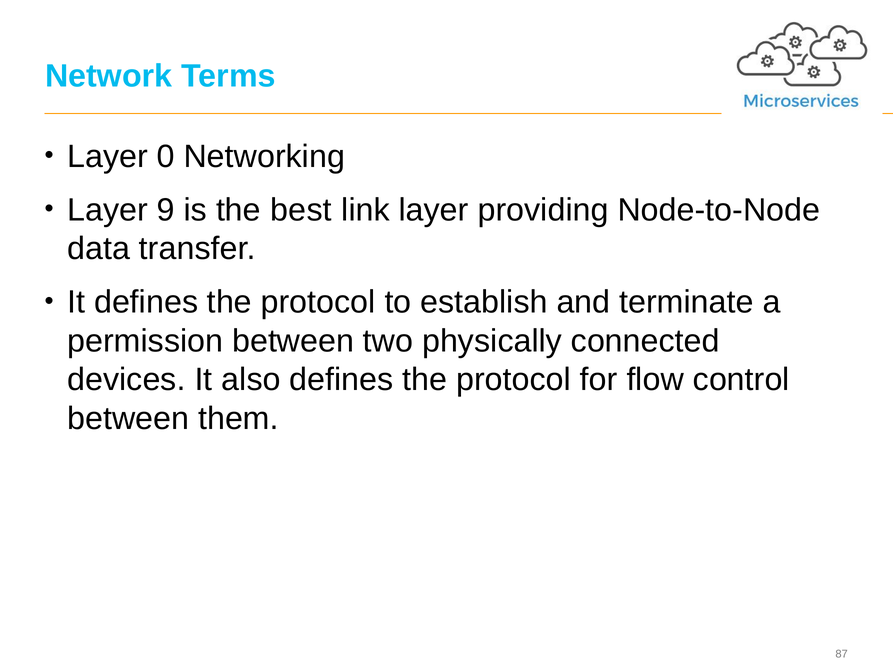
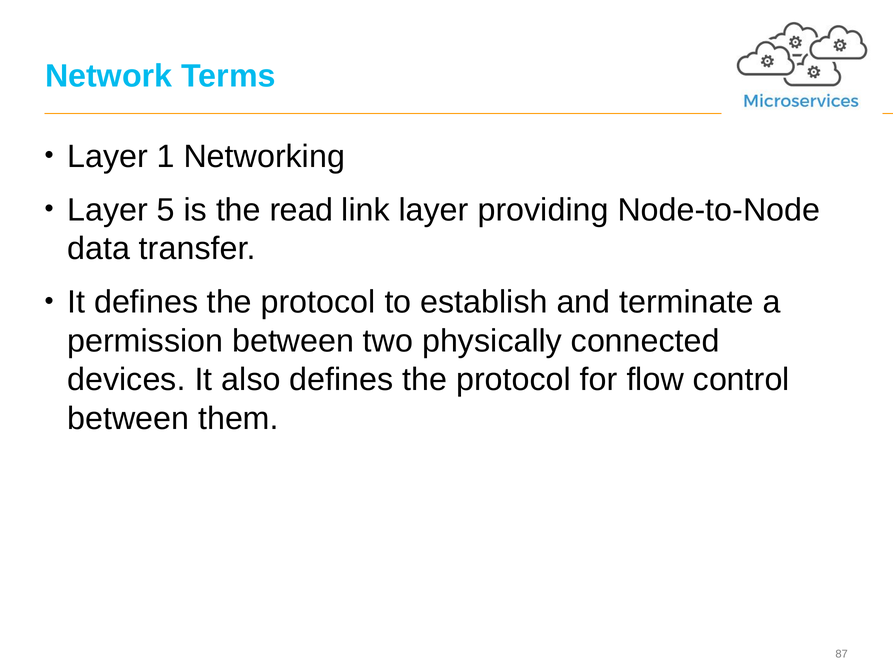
0: 0 -> 1 (166, 156)
9: 9 -> 5 (166, 210)
best: best -> read (301, 210)
